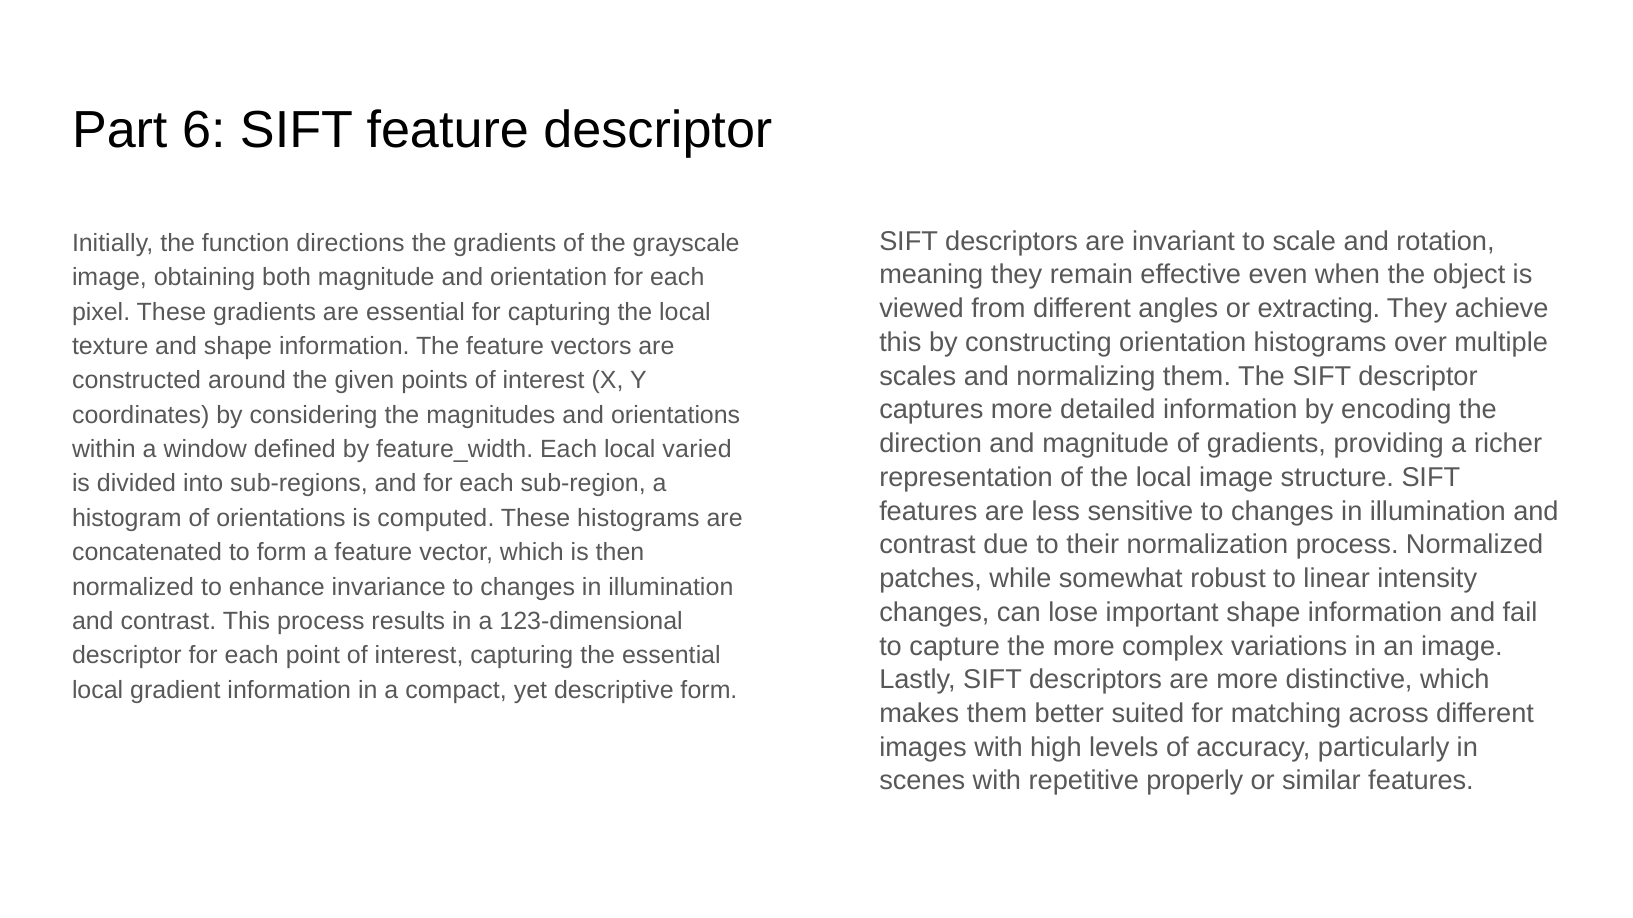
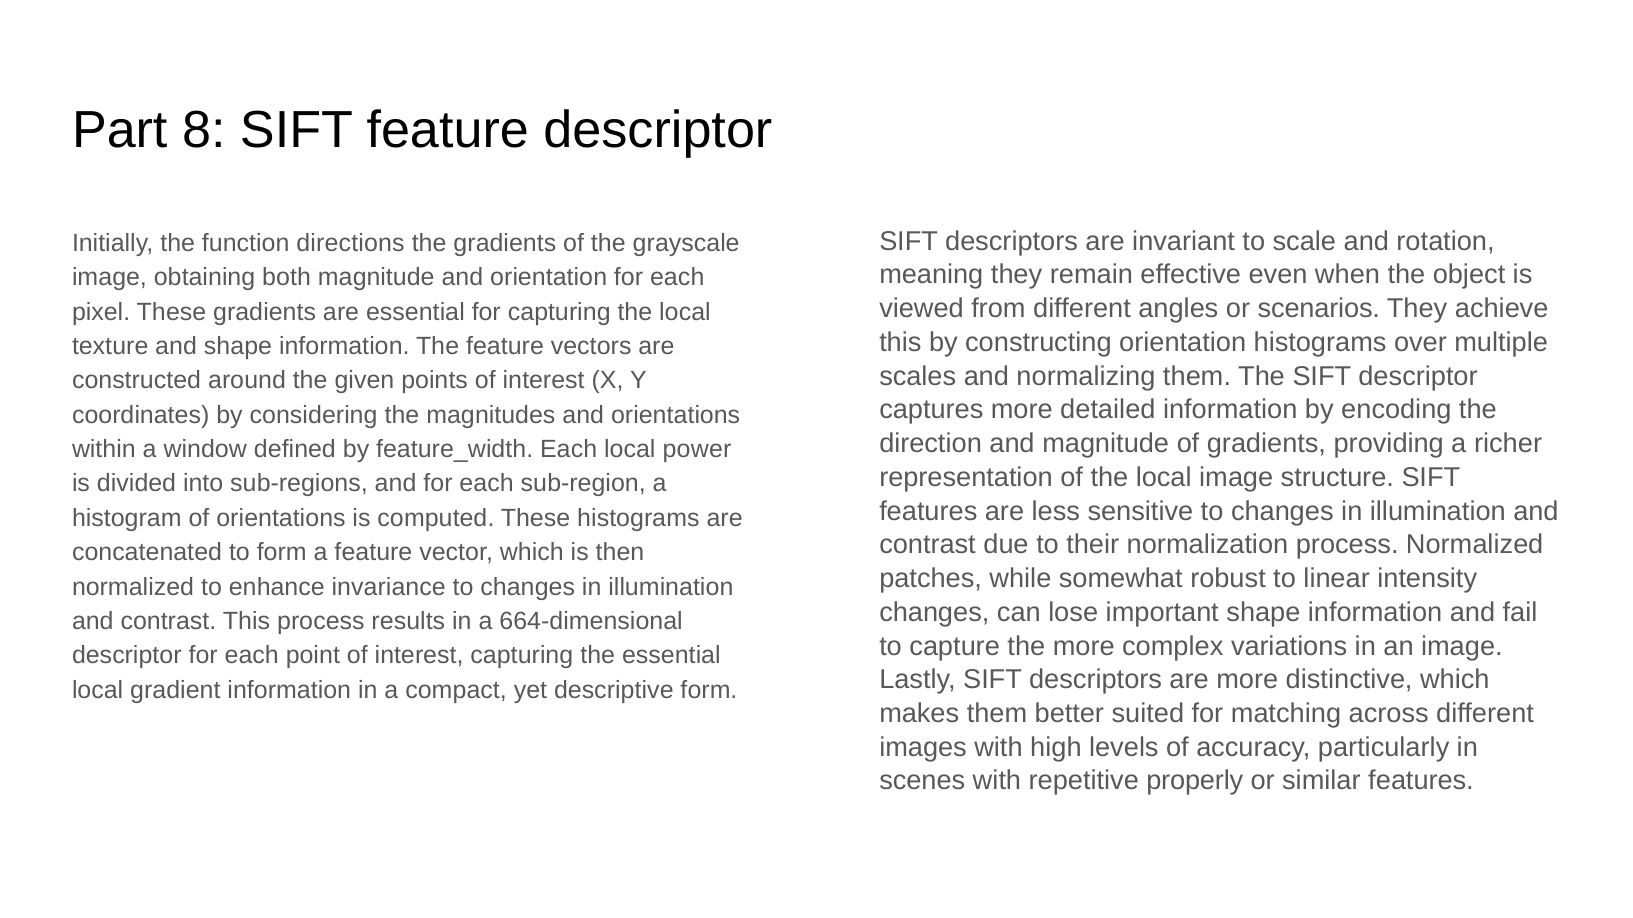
6: 6 -> 8 (204, 131)
extracting: extracting -> scenarios (1319, 309)
varied: varied -> power (697, 450)
123-dimensional: 123-dimensional -> 664-dimensional (591, 622)
